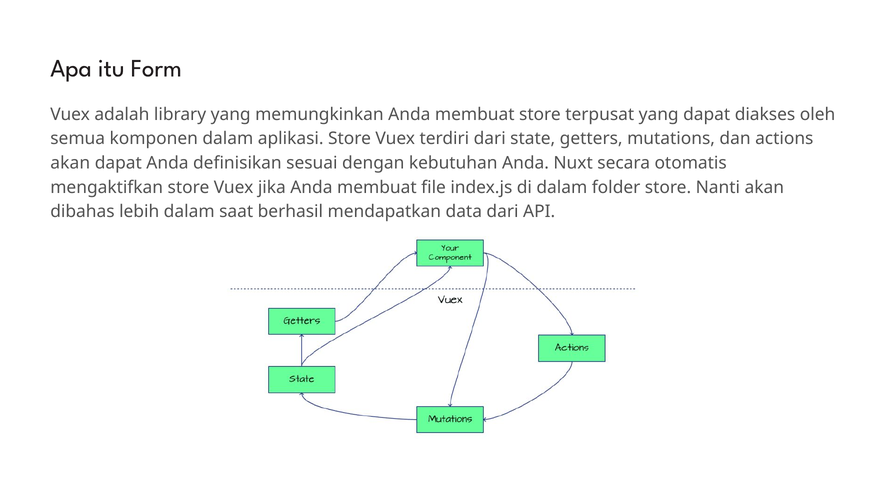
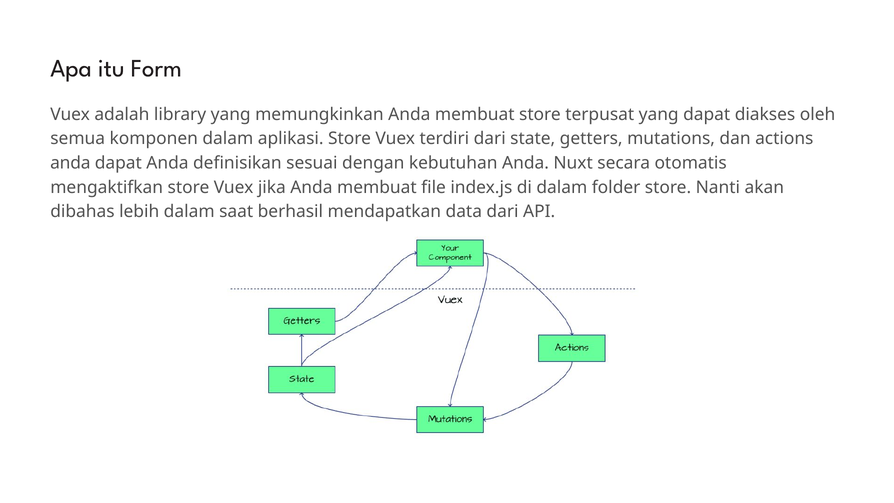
akan: akan -> anda (70, 163)
